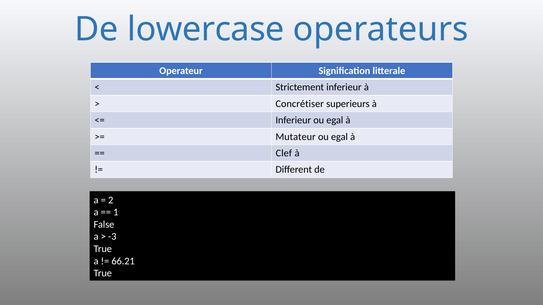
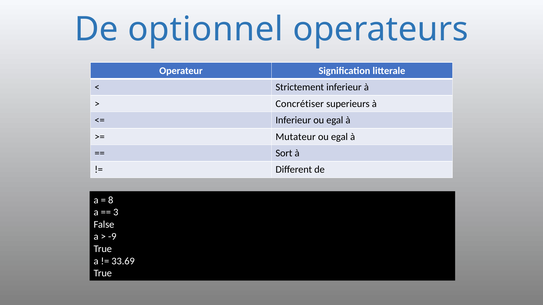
lowercase: lowercase -> optionnel (206, 29)
Clef: Clef -> Sort (284, 153)
2: 2 -> 8 (111, 200)
1: 1 -> 3 (116, 212)
-3: -3 -> -9 (112, 237)
66.21: 66.21 -> 33.69 (123, 261)
